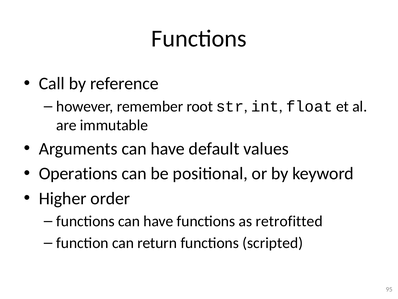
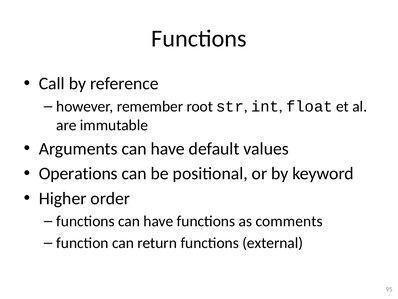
retrofitted: retrofitted -> comments (289, 221)
scripted: scripted -> external (273, 243)
